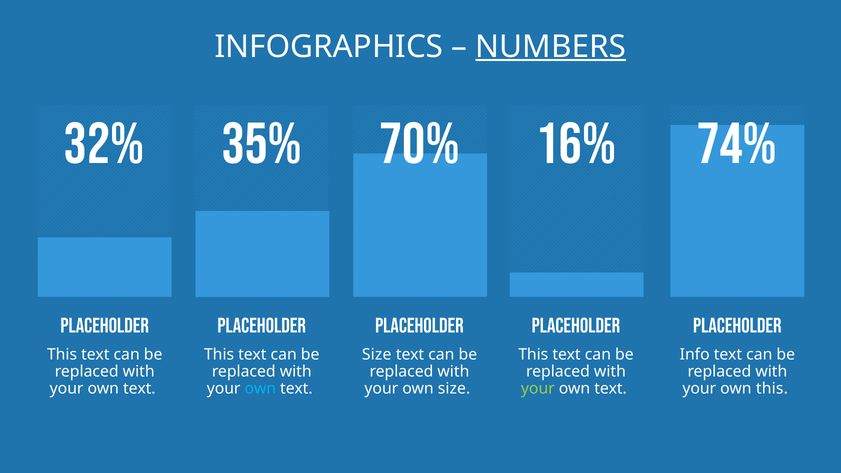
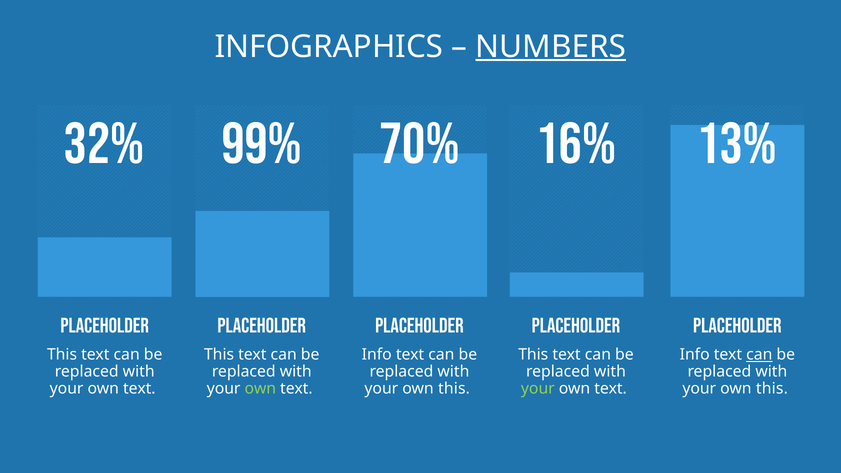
35%: 35% -> 99% (262, 144)
74%: 74% -> 13% (737, 144)
Size: Size -> Info (377, 355)
can underline: none -> present (759, 355)
own colour: light blue -> light green (260, 389)
size: size -> this (454, 389)
